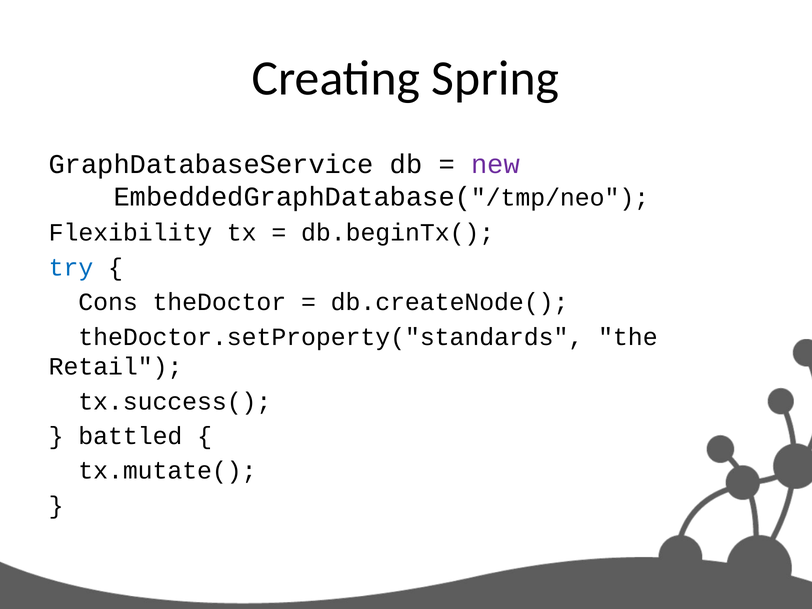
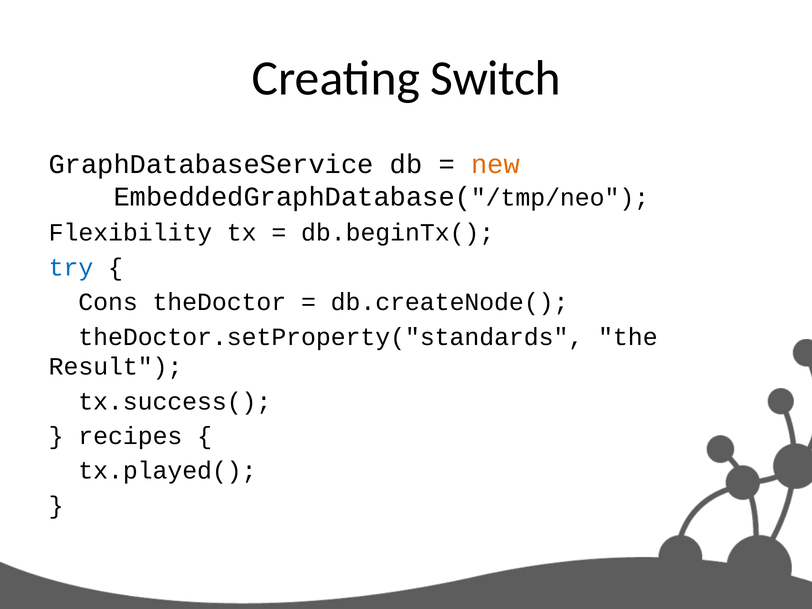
Spring: Spring -> Switch (496, 79)
new colour: purple -> orange (495, 164)
Retail: Retail -> Result (116, 367)
battled: battled -> recipes (130, 436)
tx.mutate(: tx.mutate( -> tx.played( (167, 471)
